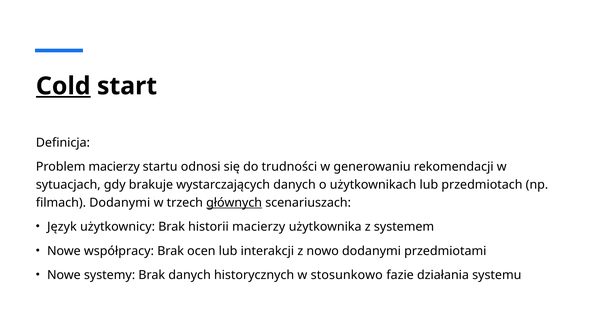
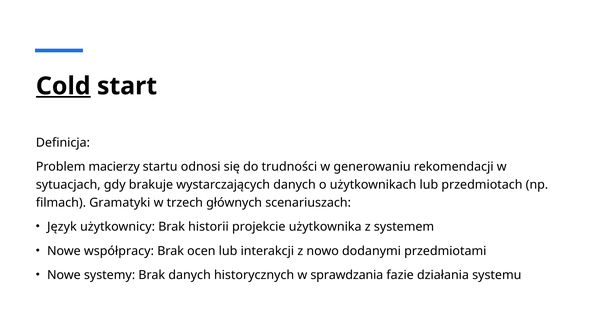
filmach Dodanymi: Dodanymi -> Gramatyki (120, 203)
głównych underline: present -> none (234, 203)
historii macierzy: macierzy -> projekcie (259, 227)
stosunkowo: stosunkowo -> sprawdzania (347, 275)
